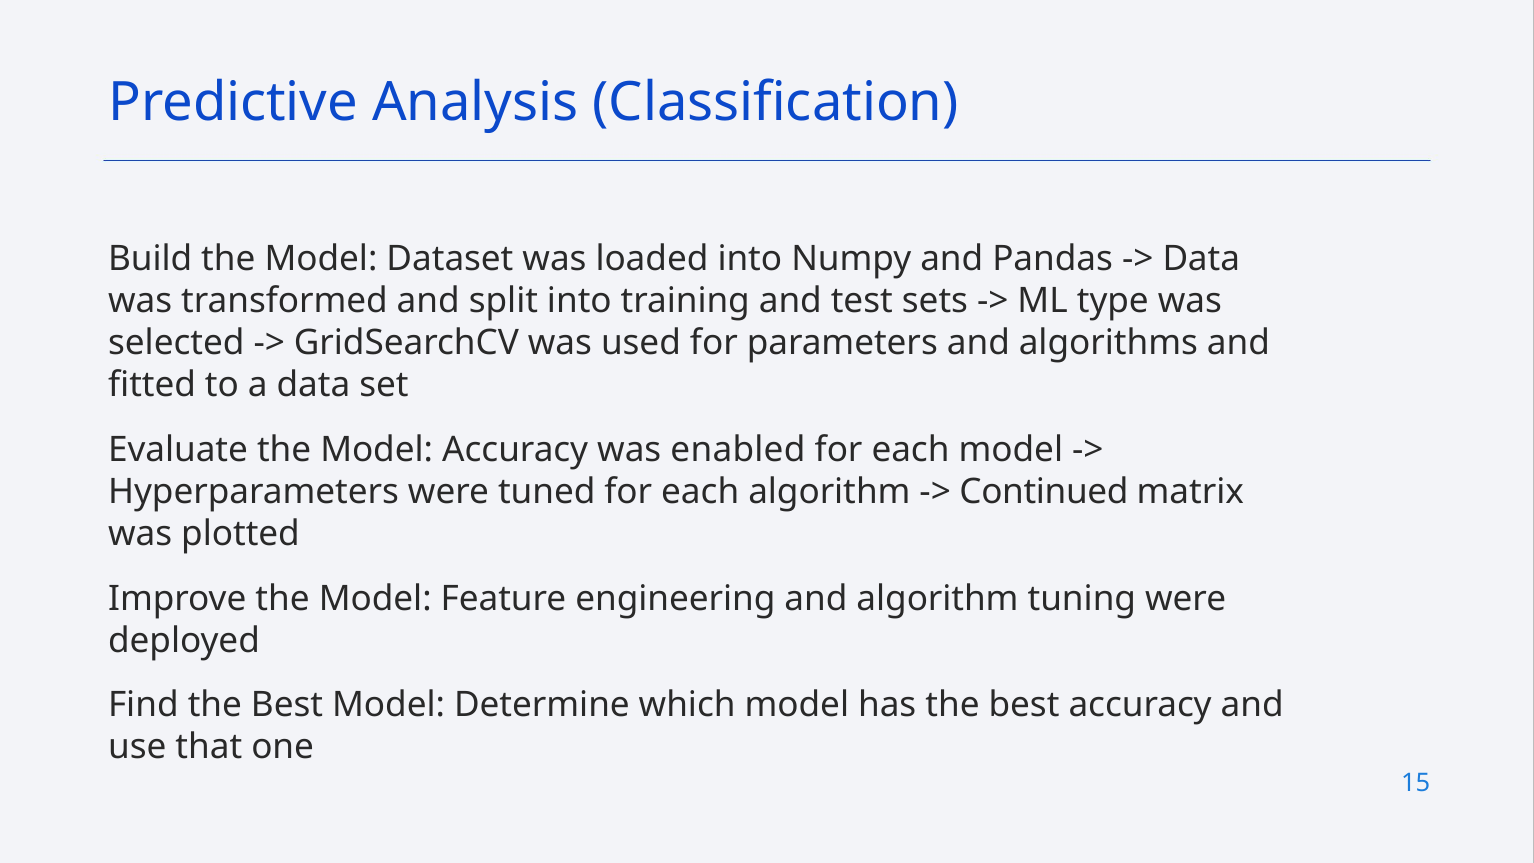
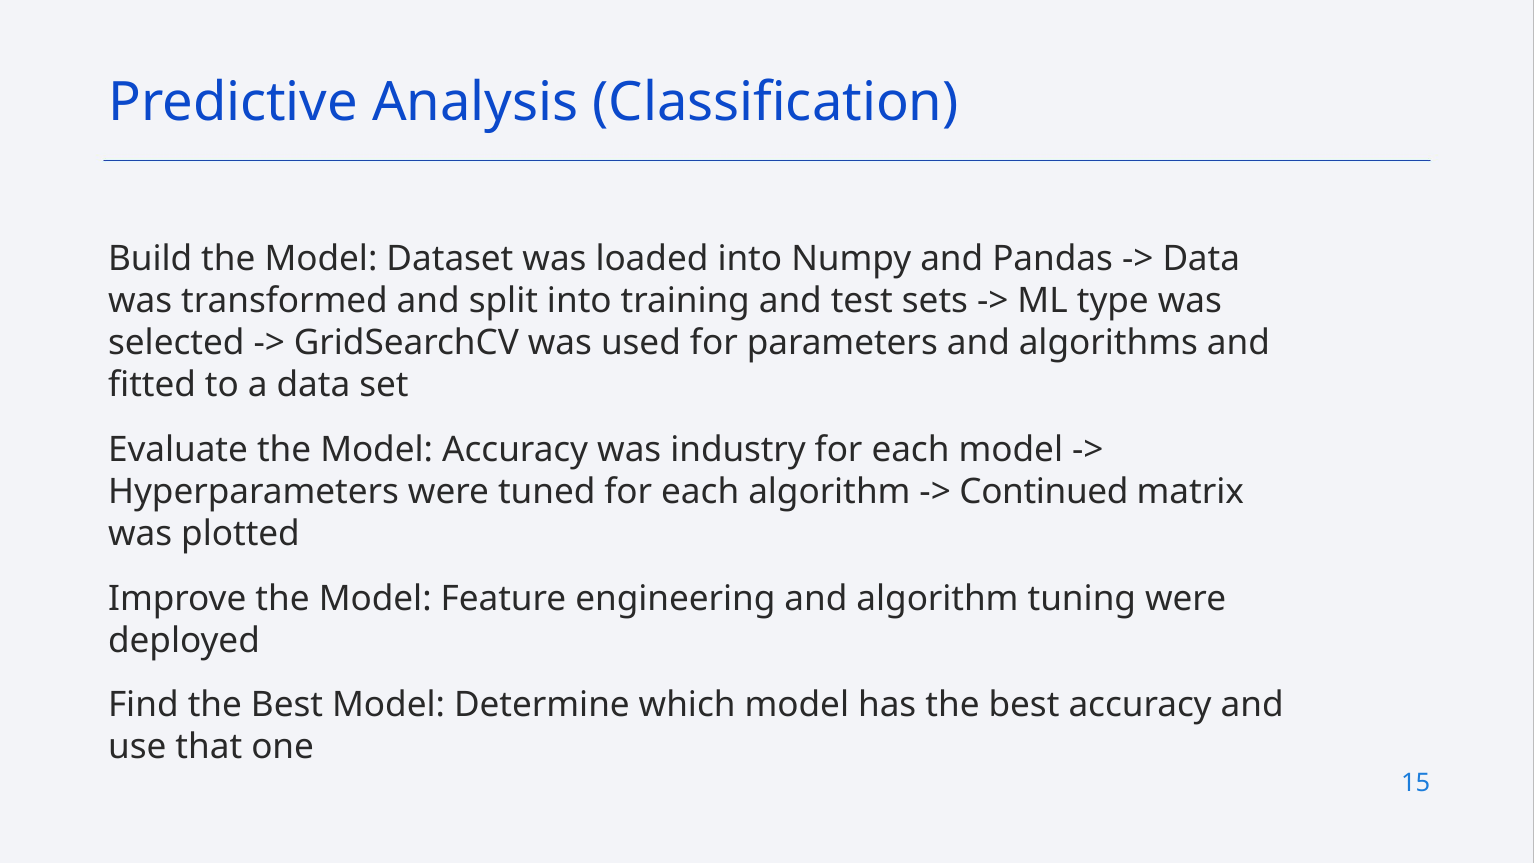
enabled: enabled -> industry (738, 450)
